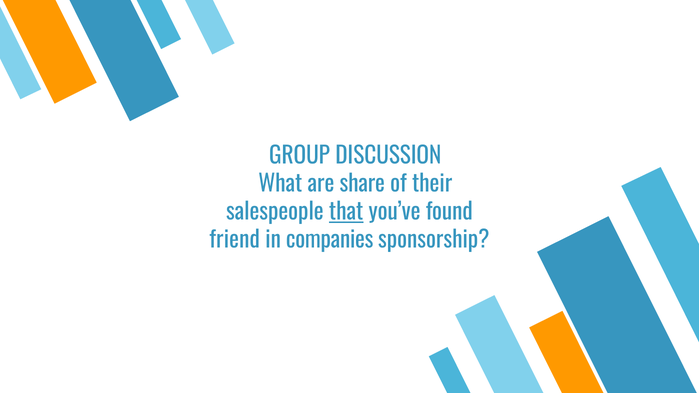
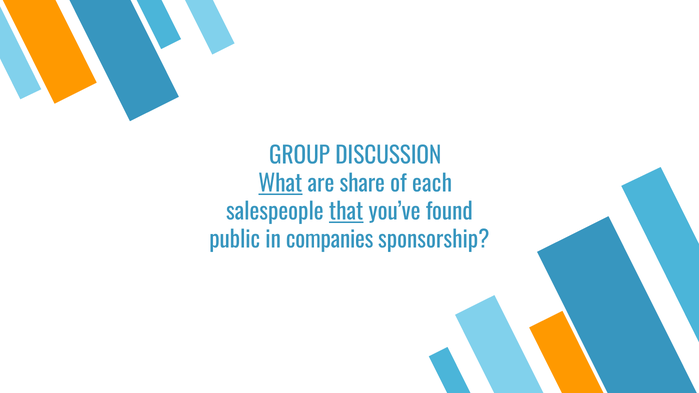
What underline: none -> present (280, 184)
their: their -> each (432, 184)
friend: friend -> public (235, 240)
